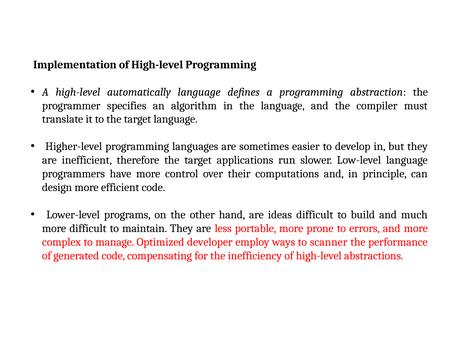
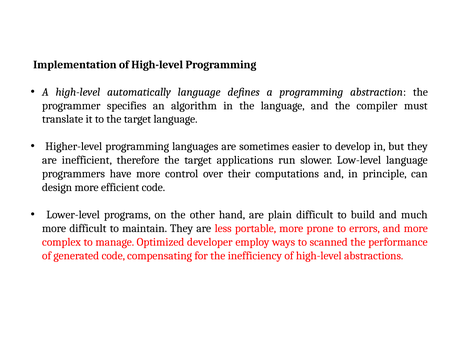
ideas: ideas -> plain (280, 214)
scanner: scanner -> scanned (329, 242)
